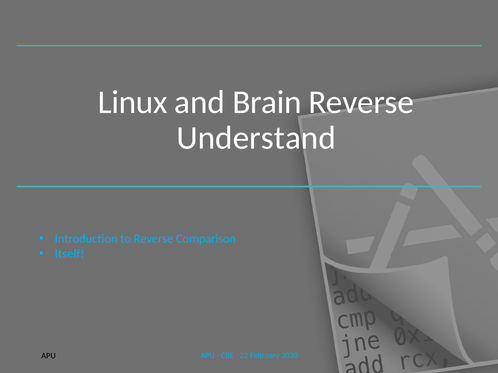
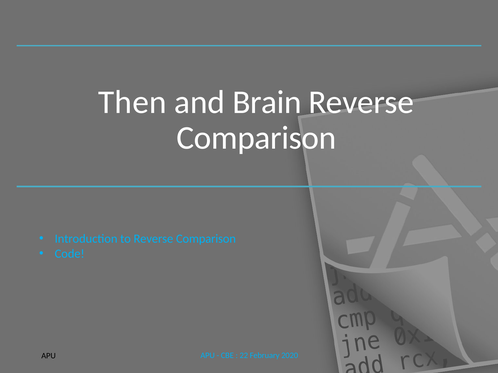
Linux: Linux -> Then (132, 102)
Understand: Understand -> Comparison (256, 138)
Itself: Itself -> Code (70, 254)
